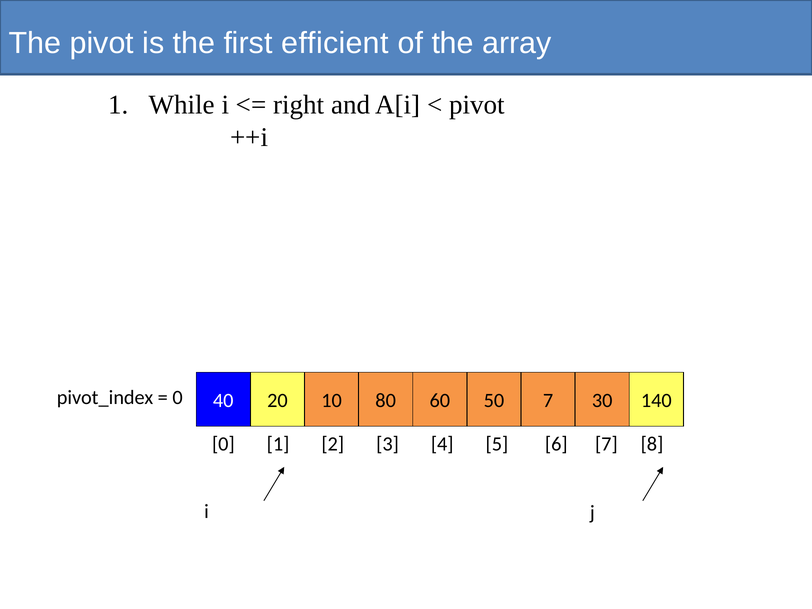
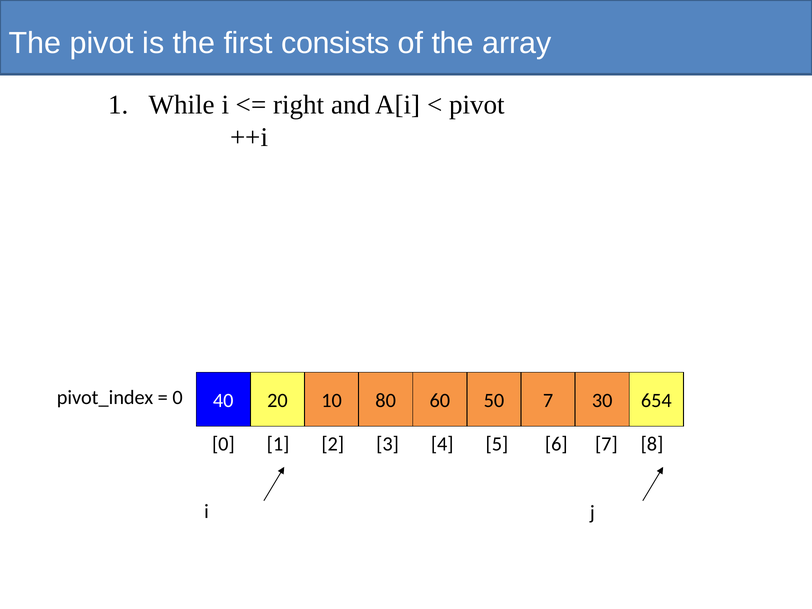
efficient: efficient -> consists (335, 43)
140: 140 -> 654 (656, 401)
